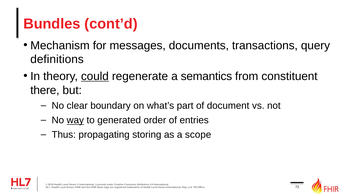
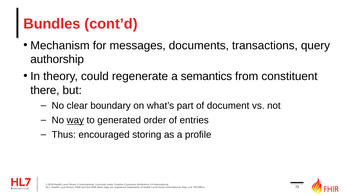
definitions: definitions -> authorship (57, 59)
could underline: present -> none (95, 76)
propagating: propagating -> encouraged (104, 135)
scope: scope -> profile (198, 135)
